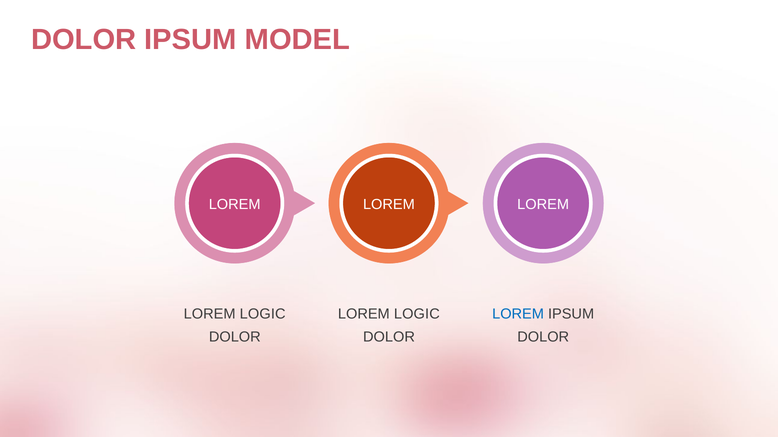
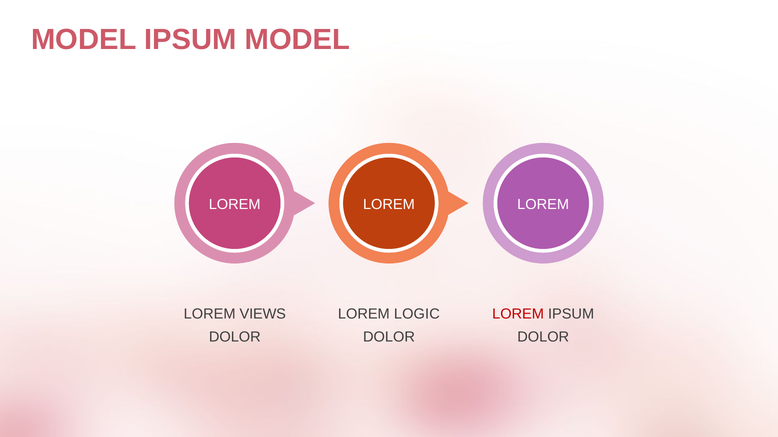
DOLOR: DOLOR -> MODEL (84, 40)
LOGIC: LOGIC -> VIEWS (263, 314)
LOREM colour: blue -> red (518, 314)
